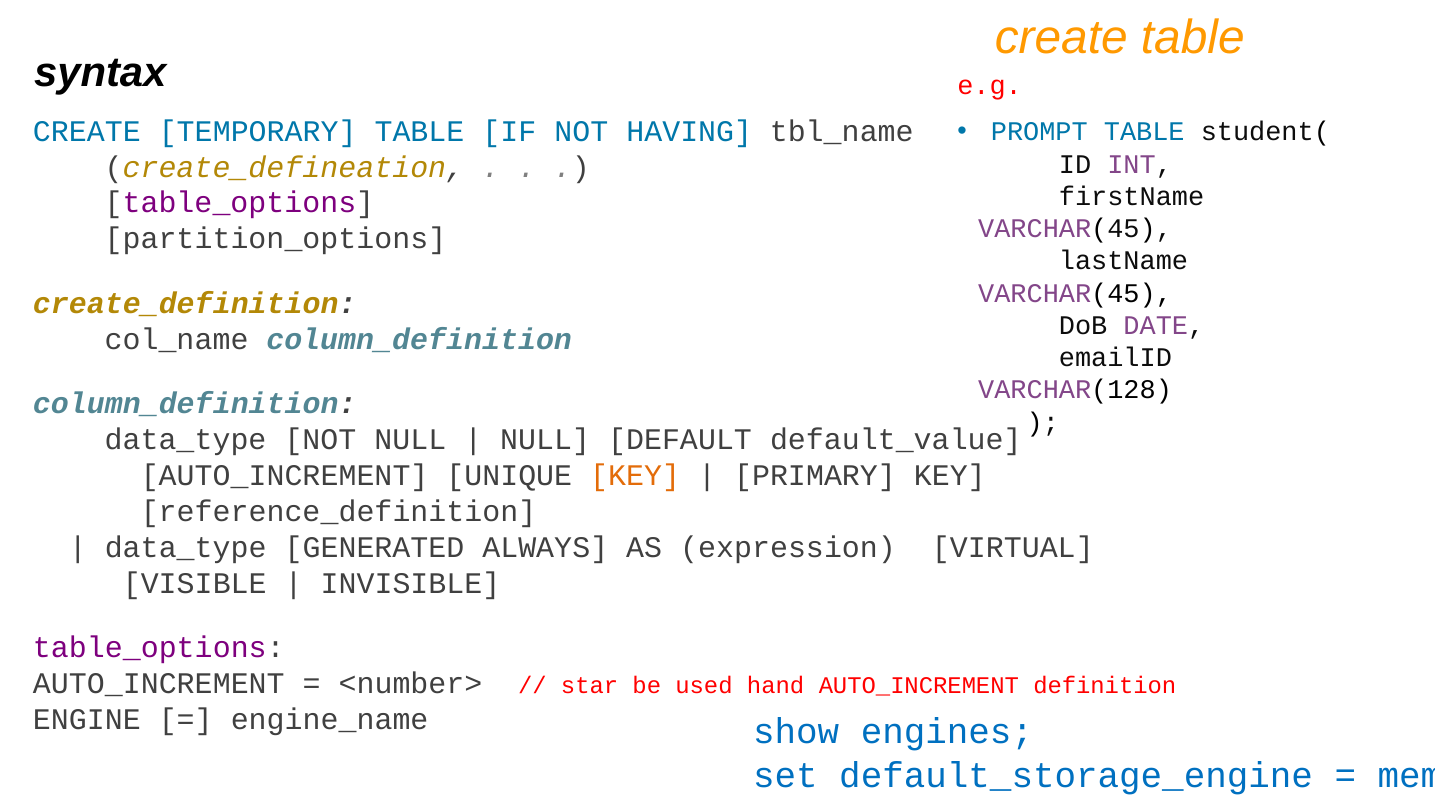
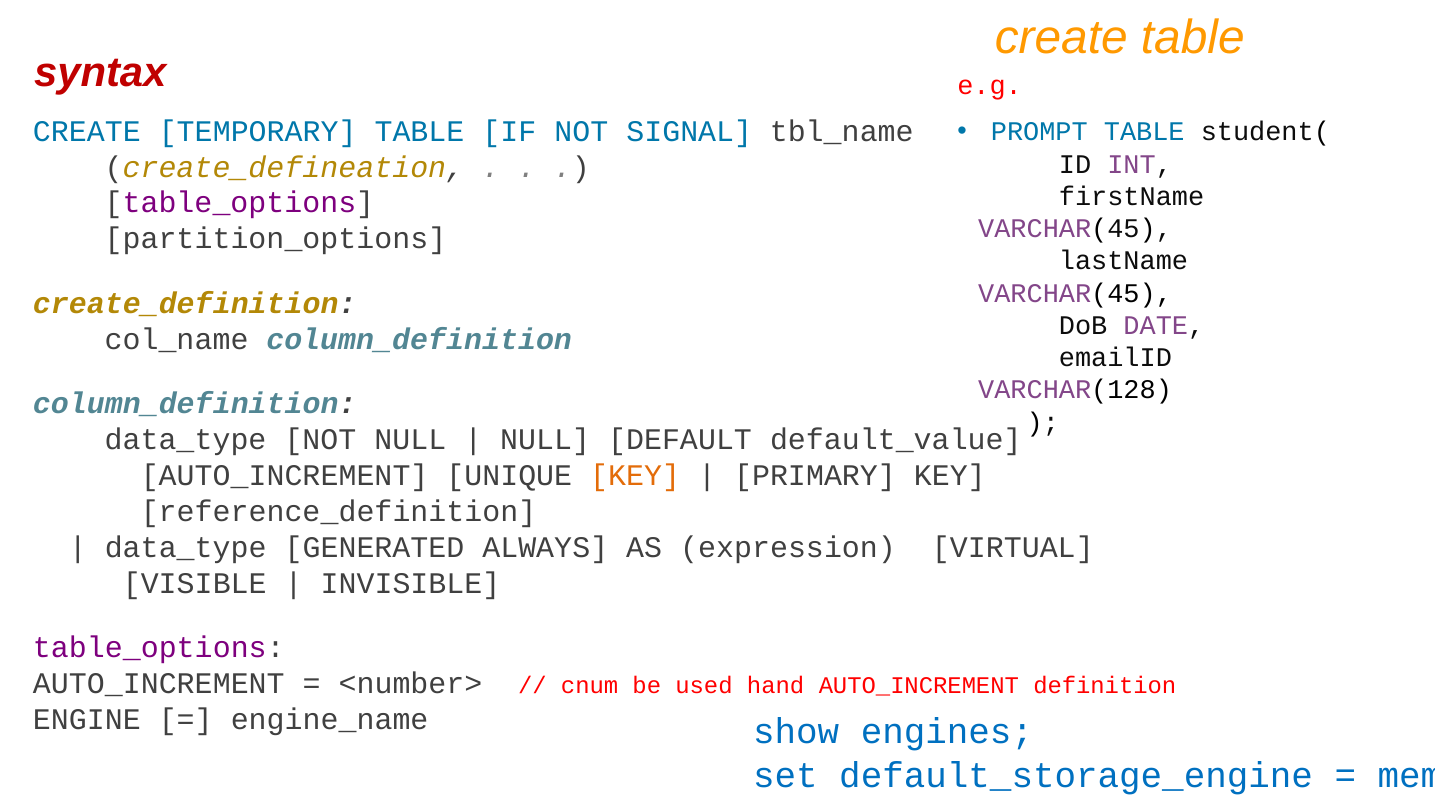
syntax colour: black -> red (100, 72)
HAVING: HAVING -> SIGNAL (689, 131)
star: star -> cnum (590, 686)
